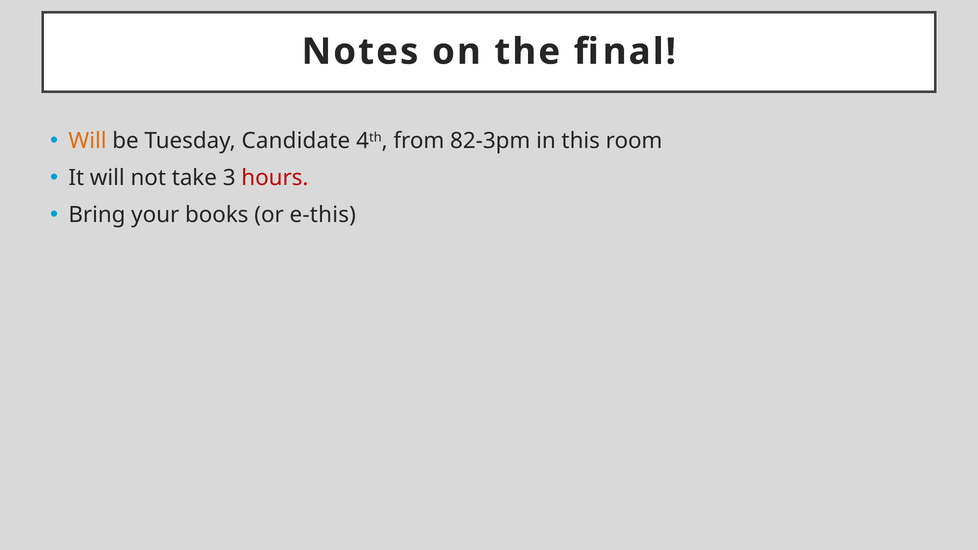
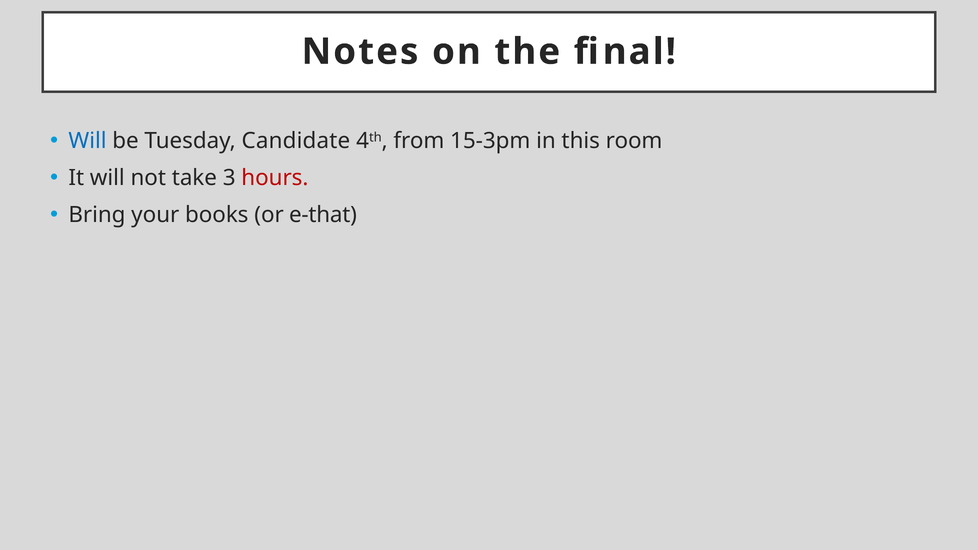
Will colour: orange -> blue (88, 141)
82-3pm: 82-3pm -> 15-3pm (490, 141)
e-this: e-this -> e-that (323, 215)
